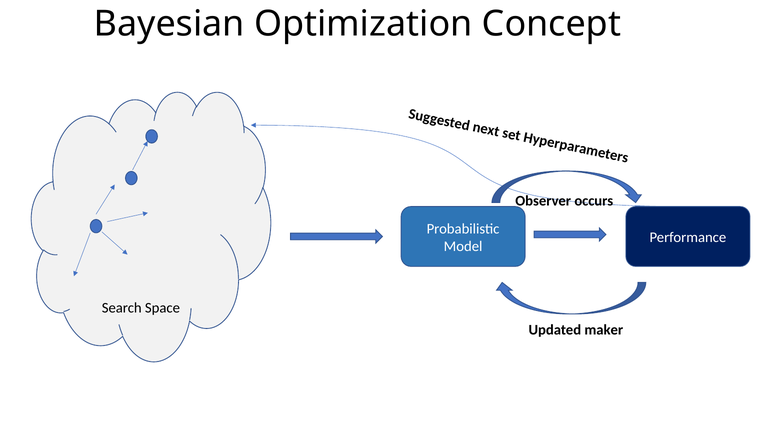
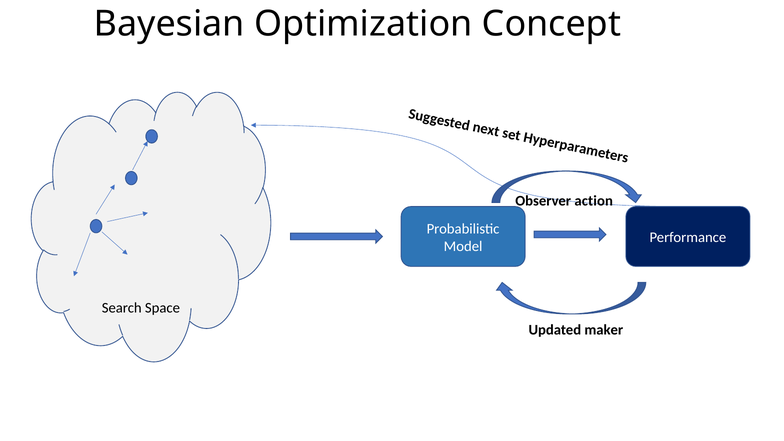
occurs: occurs -> action (594, 201)
